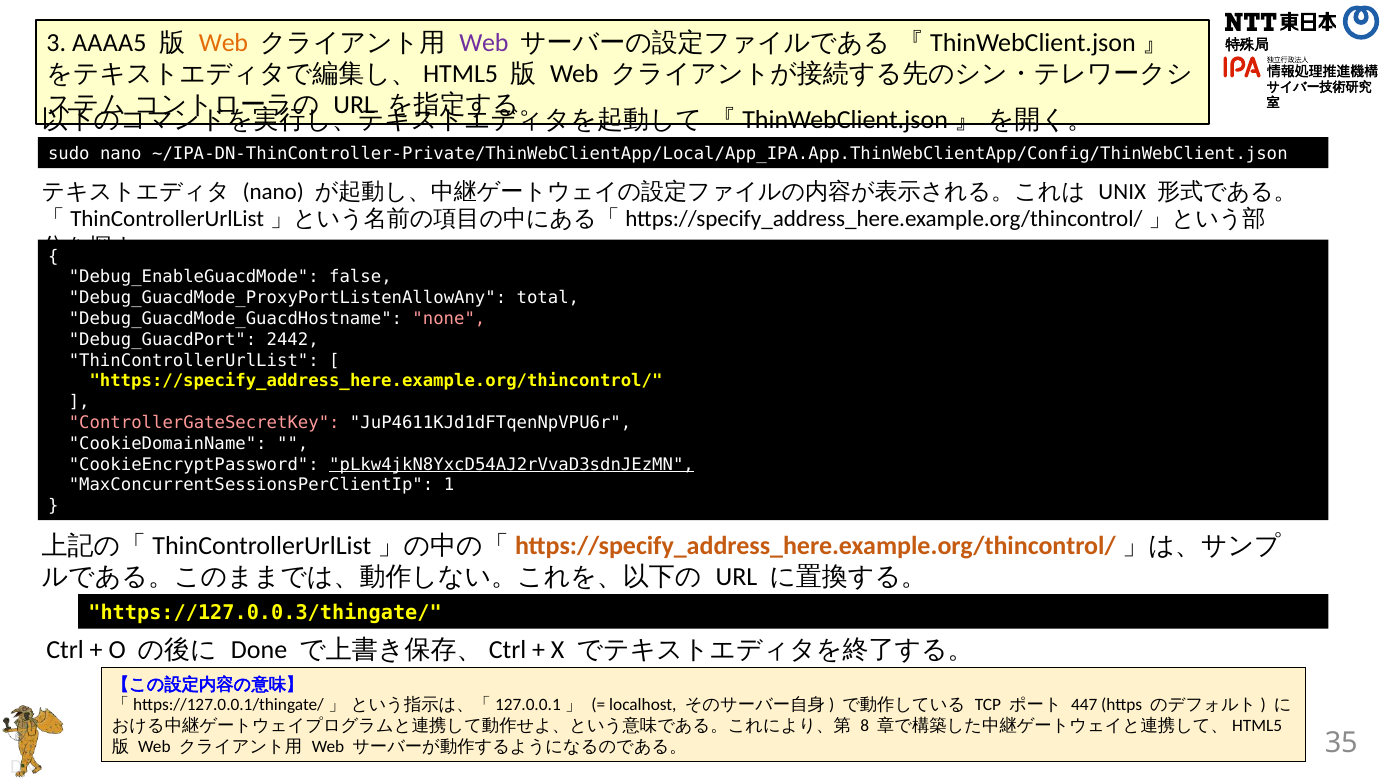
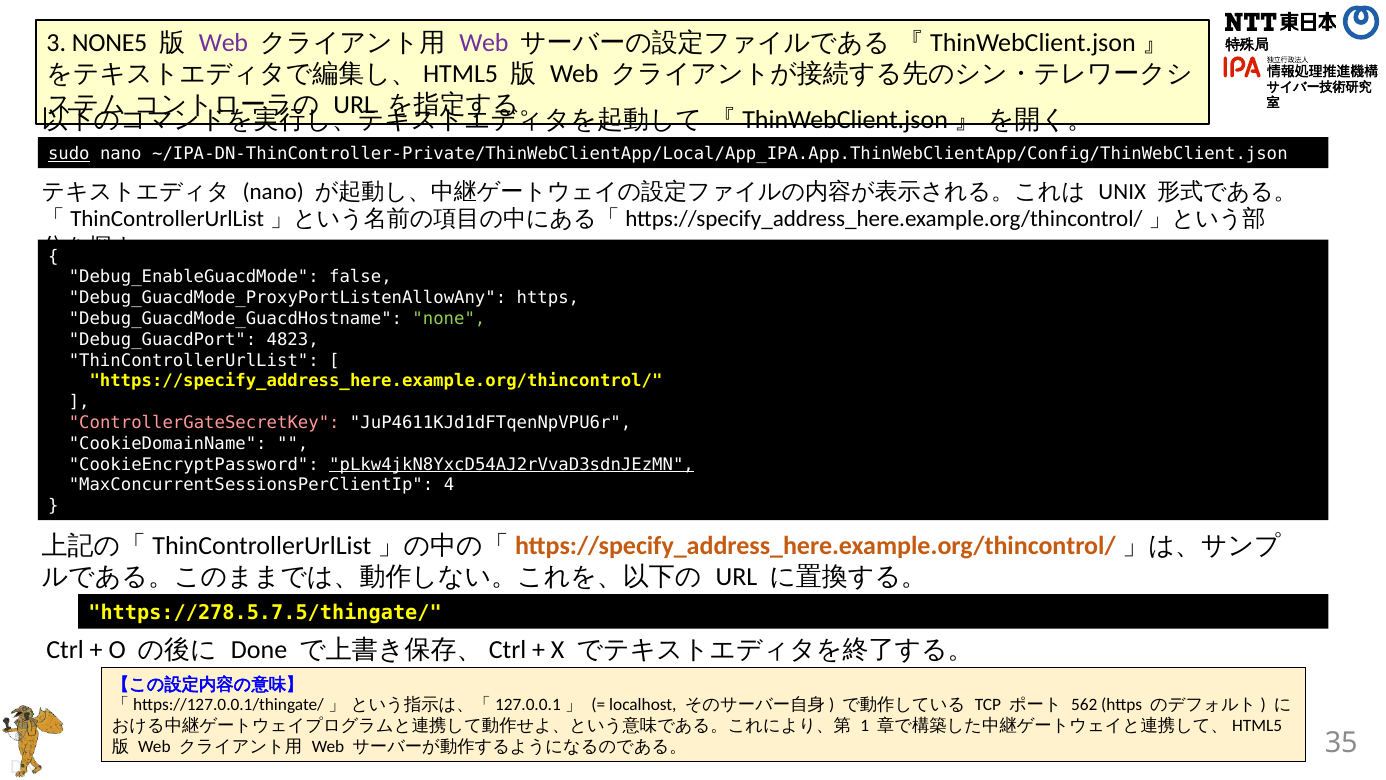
AAAA5: AAAA5 -> NONE5 (110, 43)
Web colour: orange -> purple (223, 43)
sudo underline: none -> present (69, 154)
Debug_GuacdMode_ProxyPortListenAllowAny total: total -> https (548, 298)
none colour: pink -> light green (449, 319)
2442: 2442 -> 4823 (293, 339)
1: 1 -> 4 (449, 485)
https://127.0.0.3/thingate/: https://127.0.0.3/thingate/ -> https://278.5.7.5/thingate/ (265, 613)
447: 447 -> 562 (1084, 705)
8: 8 -> 1 (865, 726)
